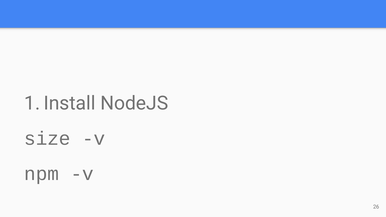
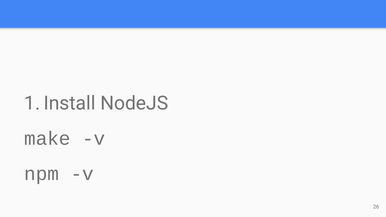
size: size -> make (47, 139)
